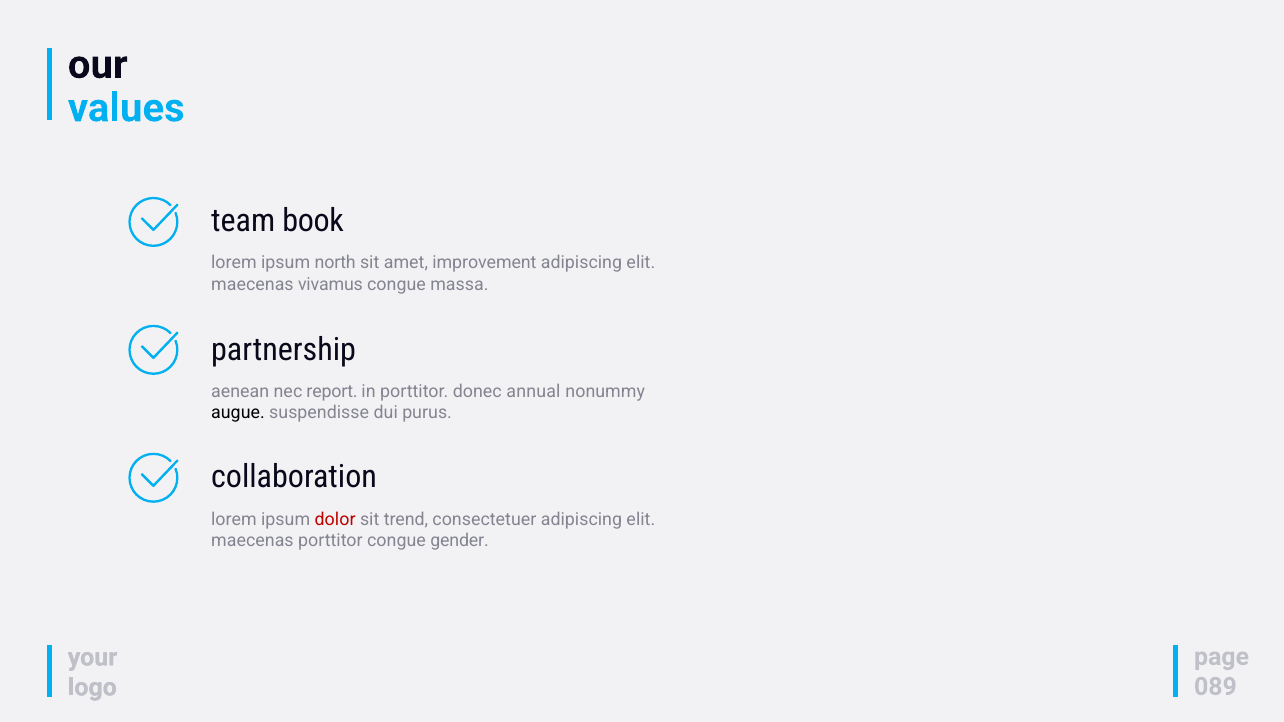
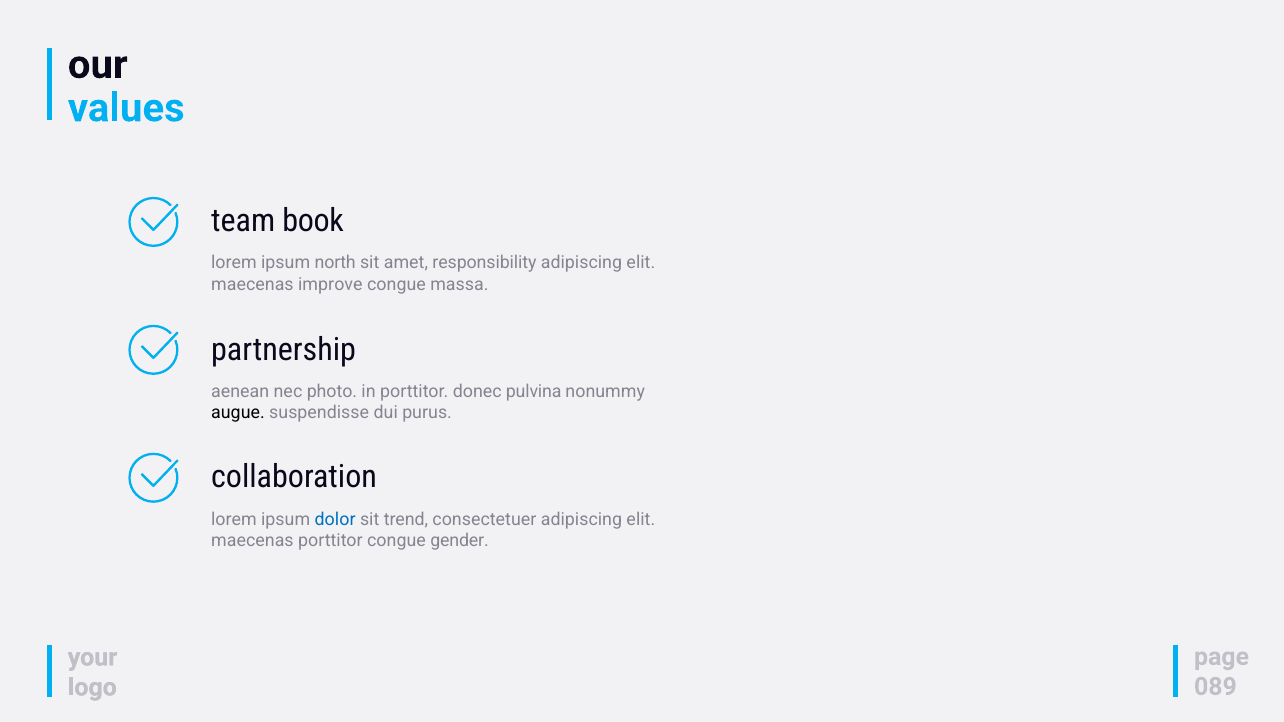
improvement: improvement -> responsibility (484, 263)
vivamus: vivamus -> improve (330, 284)
report: report -> photo (332, 391)
annual: annual -> pulvina (534, 391)
dolor colour: red -> blue (335, 520)
